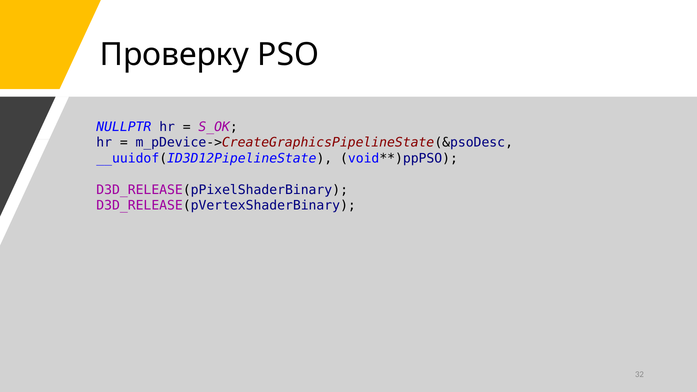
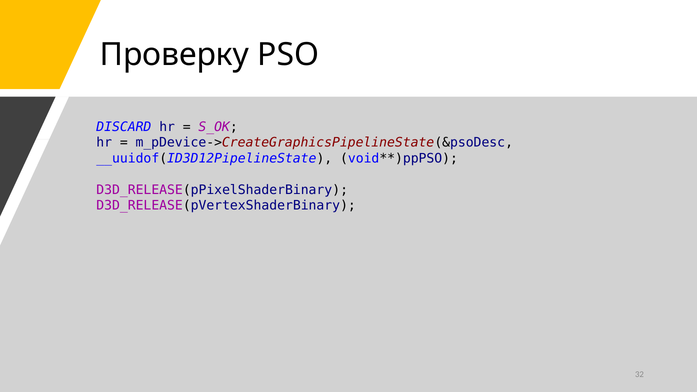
NULLPTR: NULLPTR -> DISCARD (124, 127)
